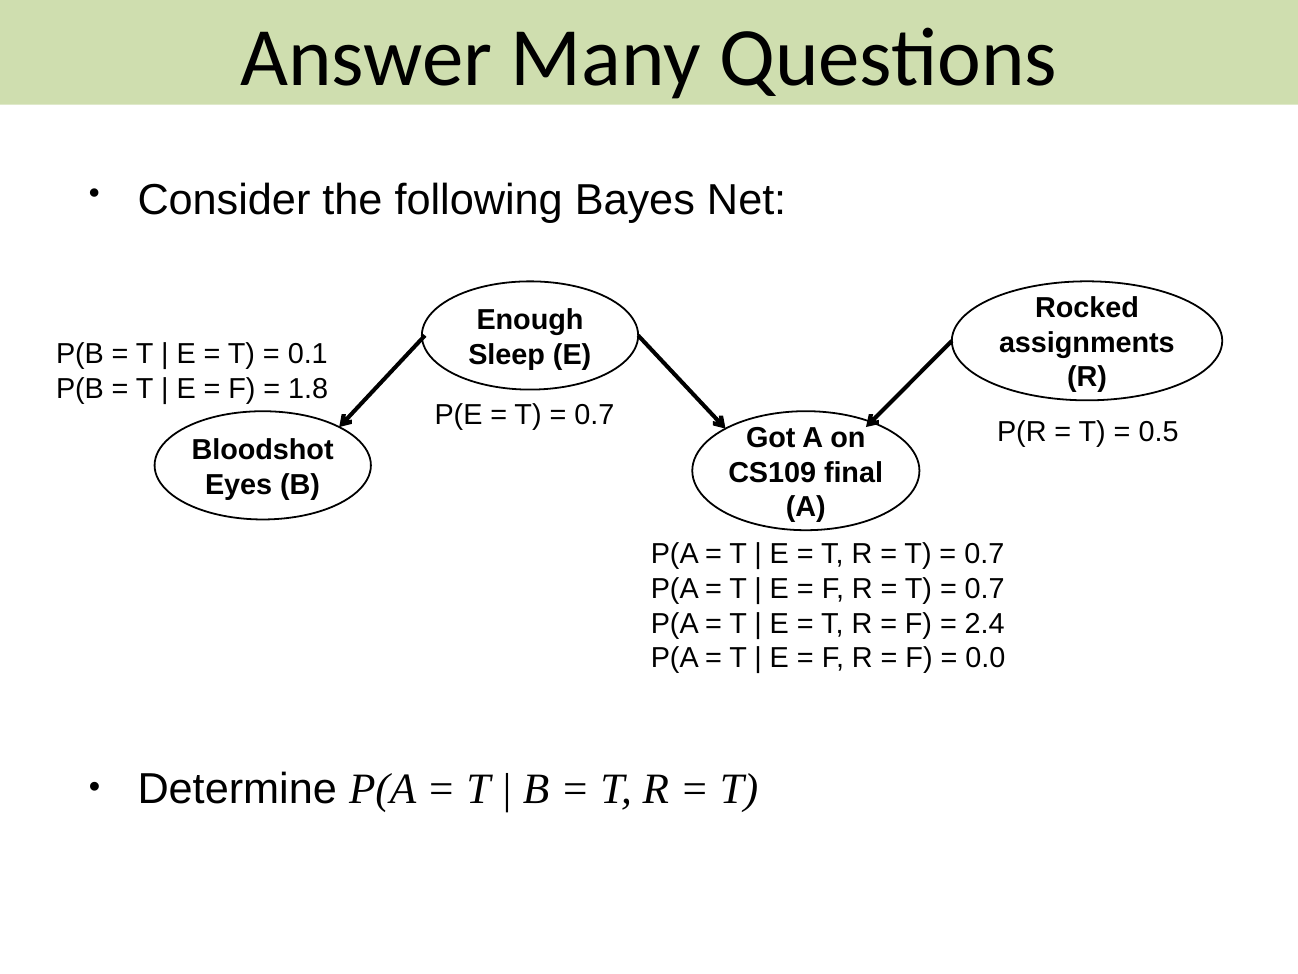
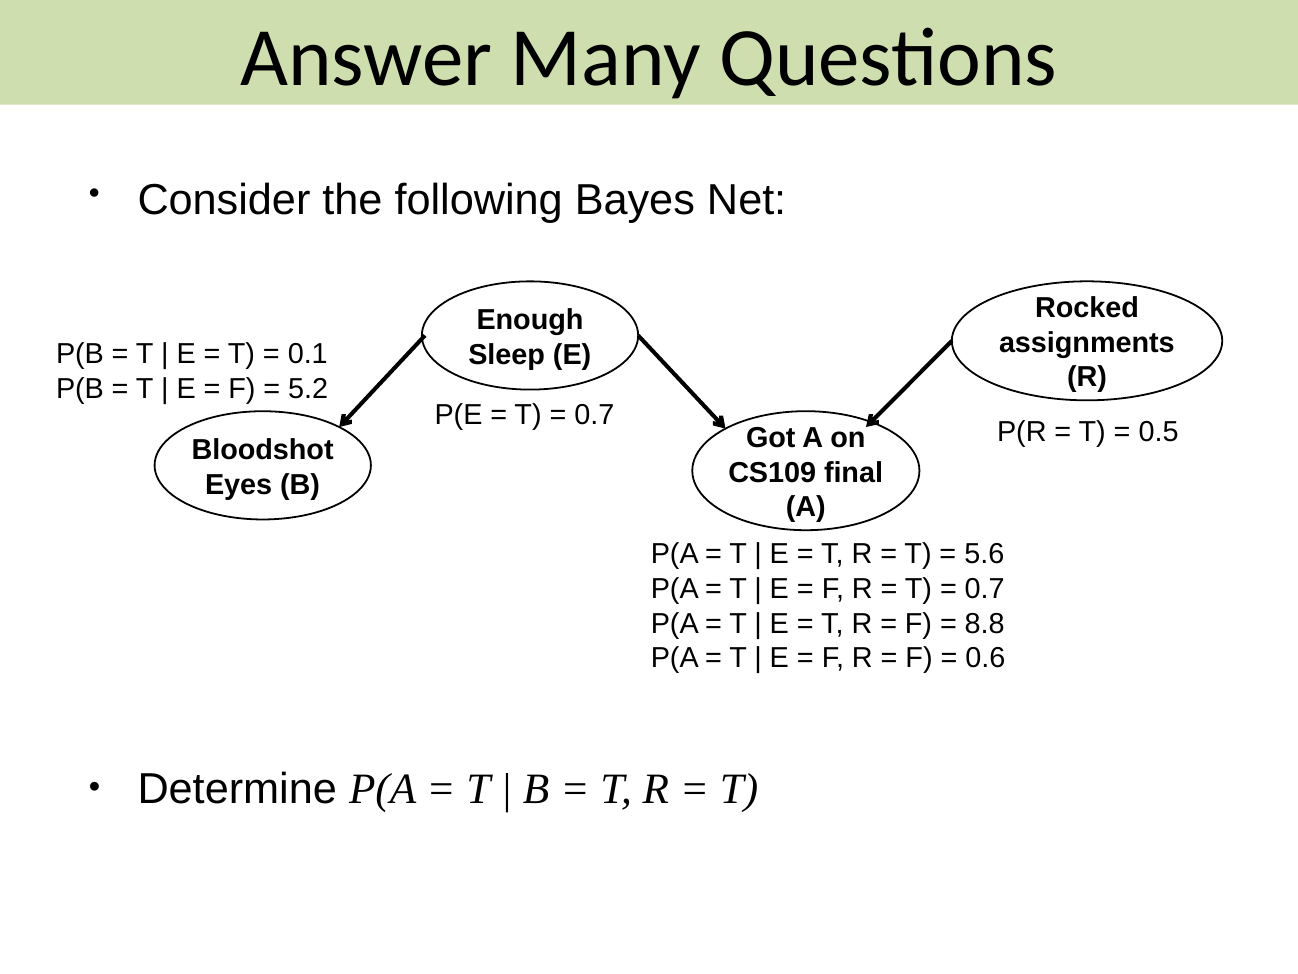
1.8: 1.8 -> 5.2 (308, 388)
0.7: 0.7 -> 5.6 (984, 554)
2.4: 2.4 -> 8.8 (985, 623)
0.0: 0.0 -> 0.6 (985, 658)
